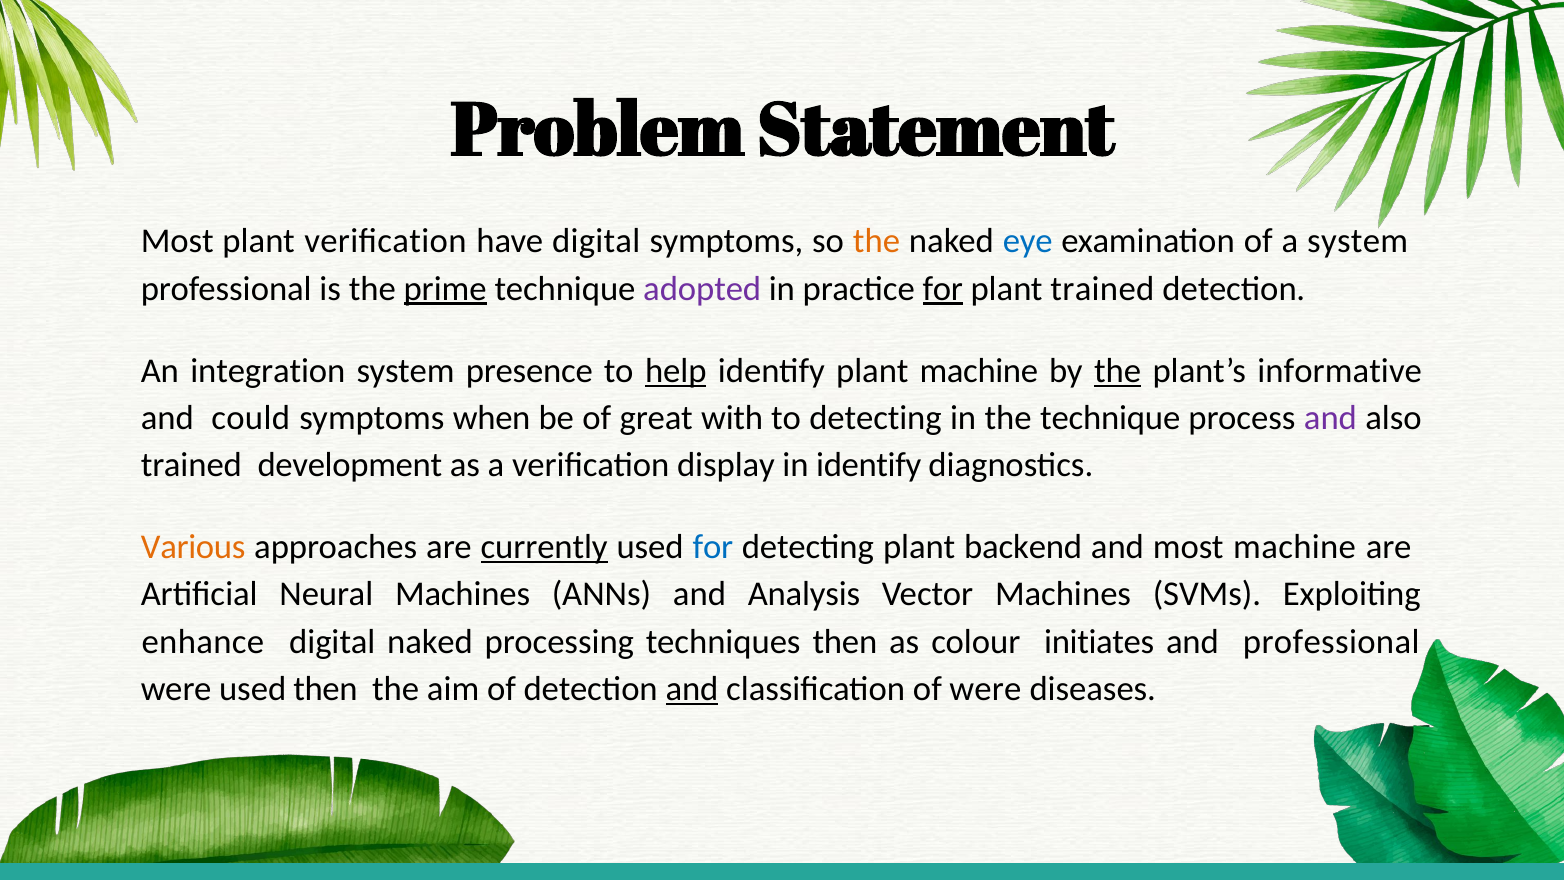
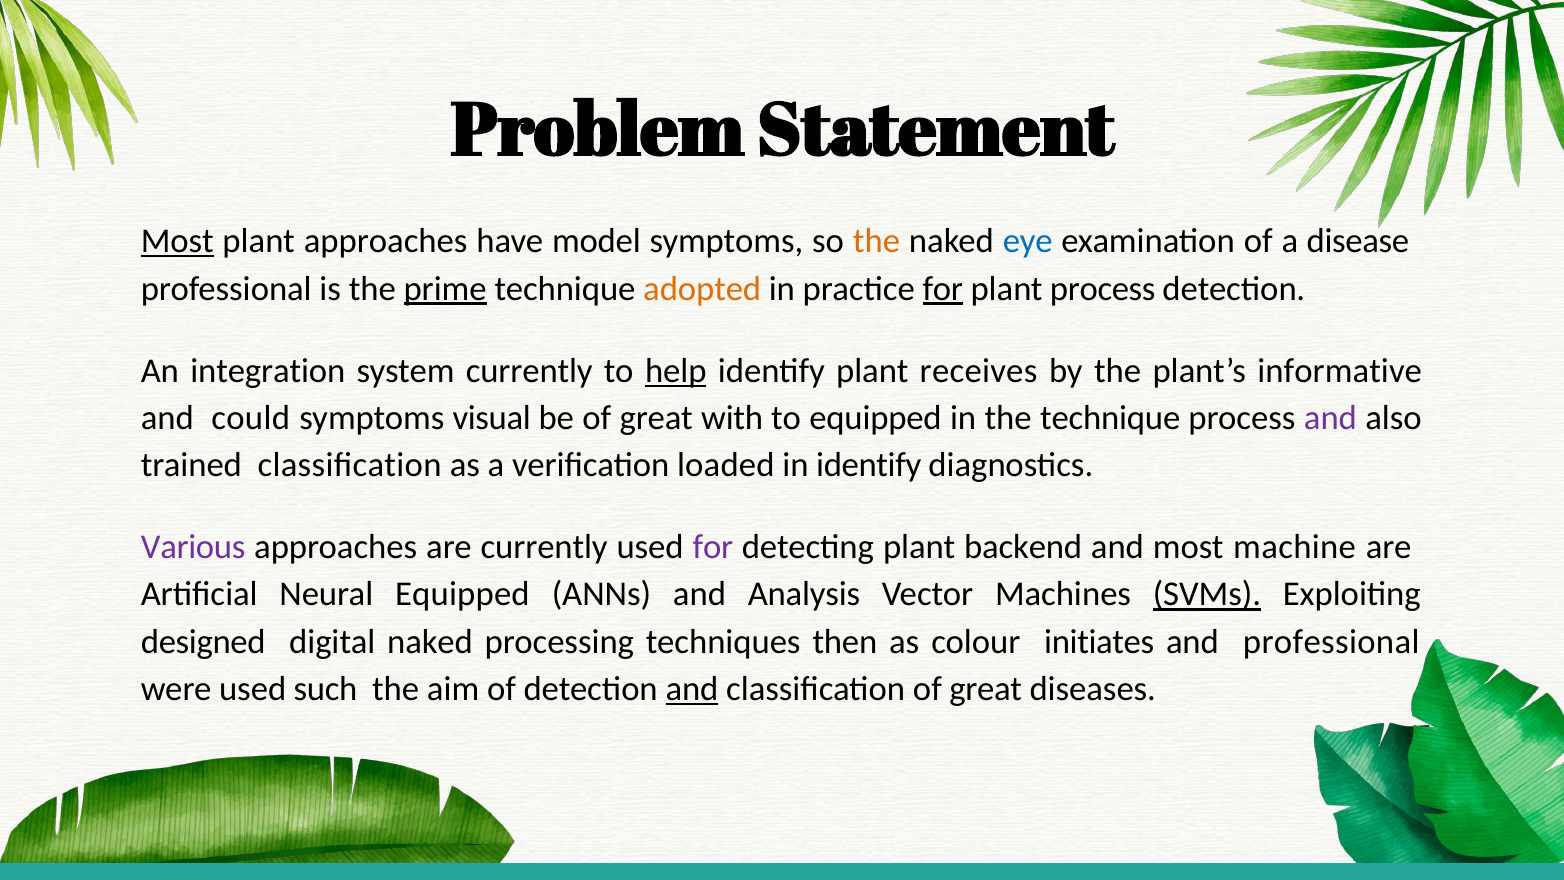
Most underline: none -> present (177, 241)
plant veriﬁcation: veriﬁcation -> approaches (386, 241)
have digital: digital -> model (596, 241)
a system: system -> disease (1358, 241)
adopted colour: purple -> orange (702, 289)
plant trained: trained -> process (1103, 289)
system presence: presence -> currently (529, 371)
plant machine: machine -> receives (979, 371)
the underline: present -> none (1118, 371)
when: when -> visual (492, 418)
to detecting: detecting -> equipped (876, 418)
trained development: development -> classiﬁcation (350, 465)
display: display -> loaded (726, 465)
Various colour: orange -> purple (193, 547)
currently underline: present -> none (544, 547)
for colour: blue -> purple (713, 547)
Neural Machines: Machines -> Equipped (462, 594)
SVMs underline: none -> present (1207, 594)
enhance: enhance -> designed (203, 641)
used then: then -> such (325, 689)
classiﬁcation of were: were -> great (986, 689)
